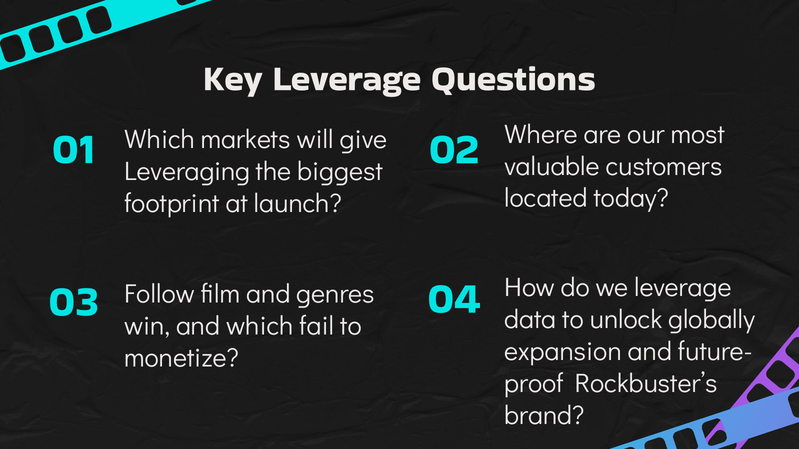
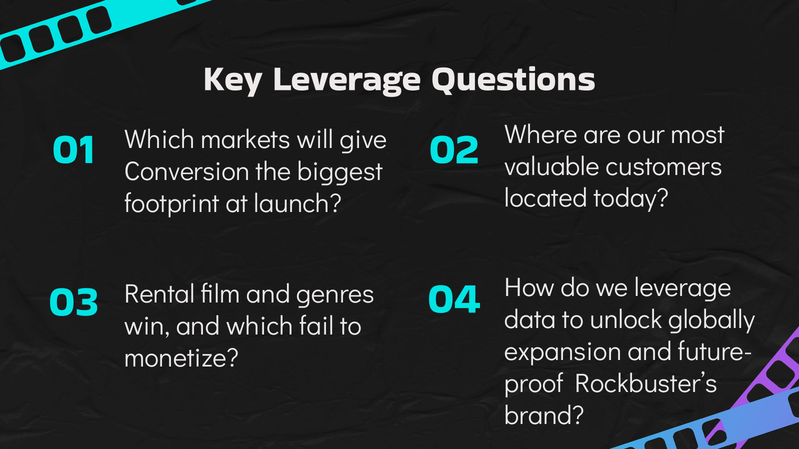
Leveraging: Leveraging -> Conversion (187, 171)
Follow: Follow -> Rental (160, 294)
